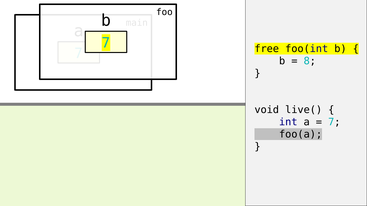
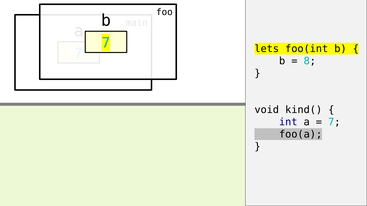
free: free -> lets (267, 49)
live(: live( -> kind( (304, 110)
